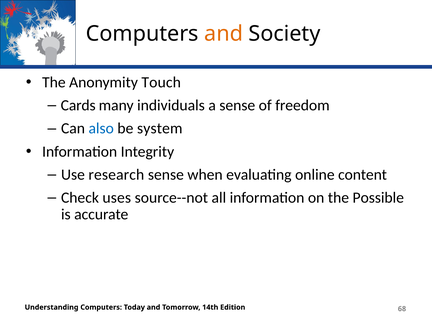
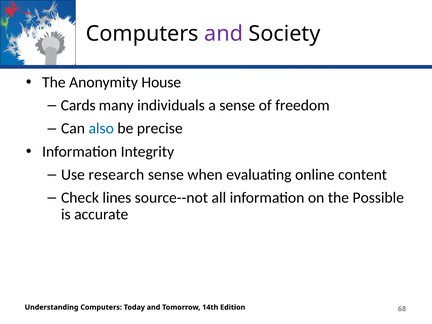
and colour: orange -> purple (224, 34)
Touch: Touch -> House (161, 82)
system: system -> precise (160, 128)
uses: uses -> lines (117, 198)
